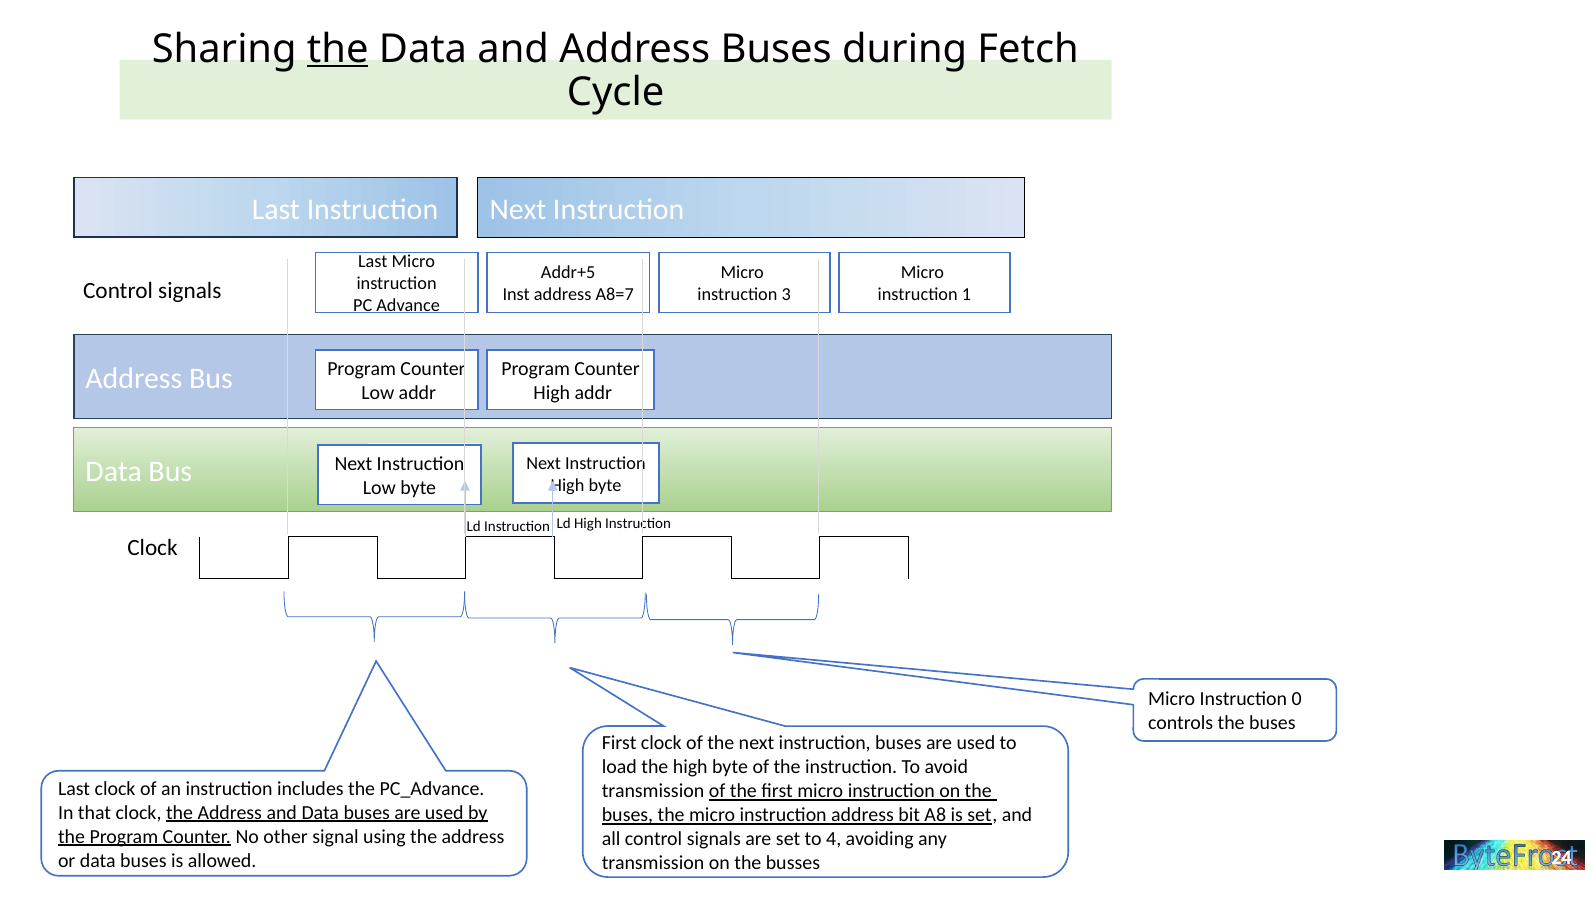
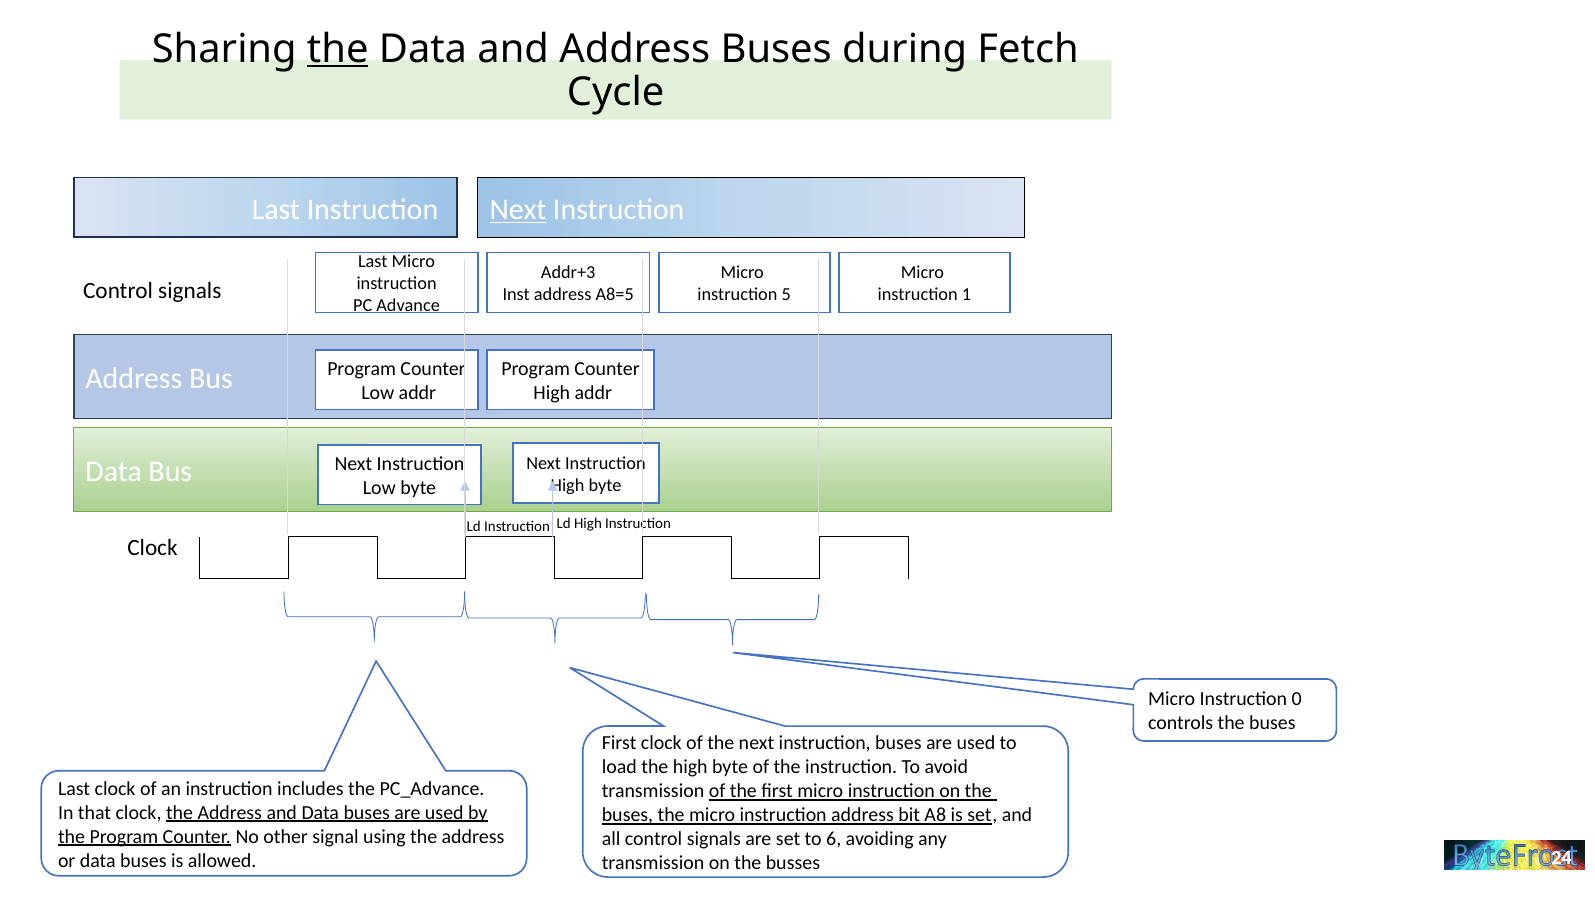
Next underline: none -> present (518, 210)
Addr+5: Addr+5 -> Addr+3 (568, 273)
A8=7: A8=7 -> A8=5 (615, 295)
3: 3 -> 5 (786, 295)
4: 4 -> 6 (834, 839)
